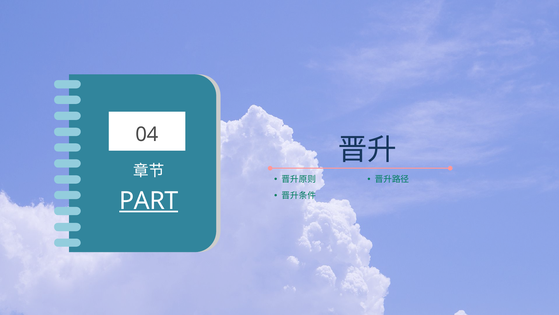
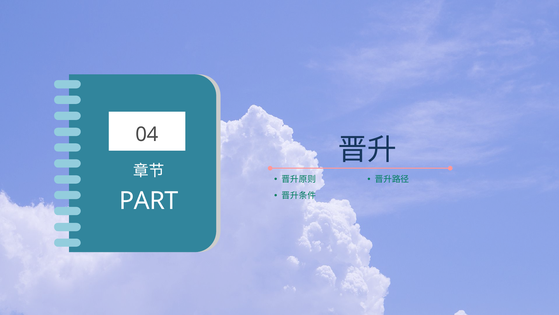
PART underline: present -> none (149, 200)
